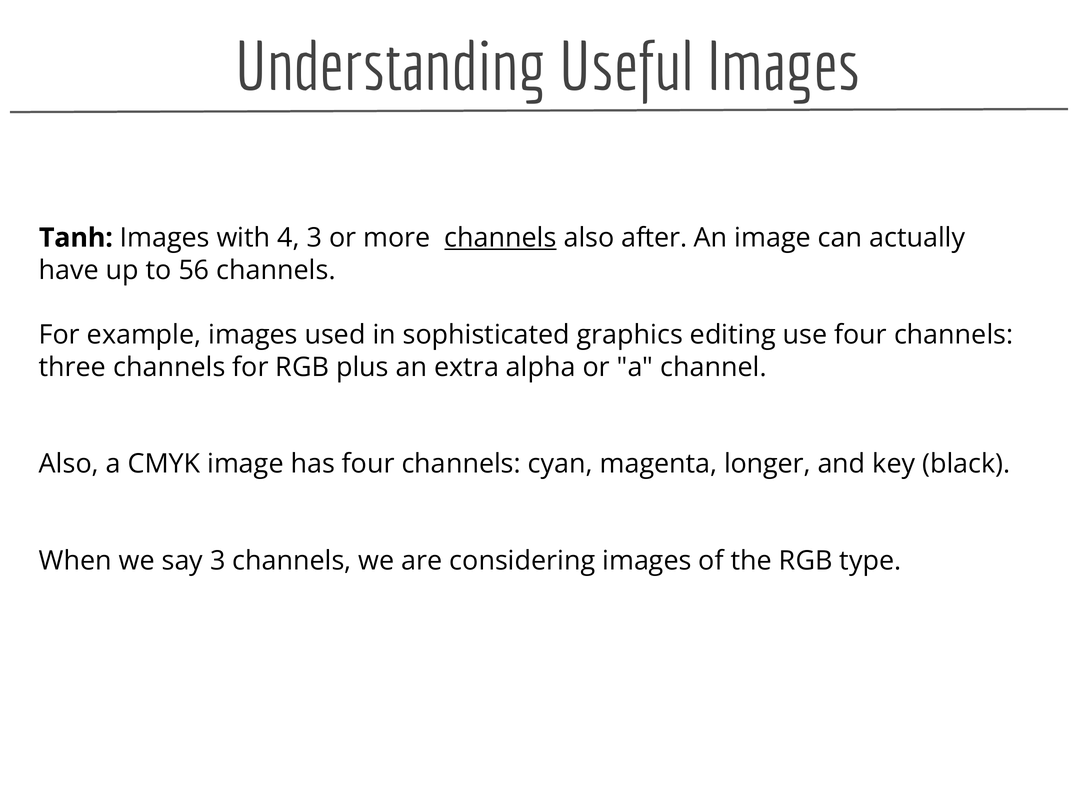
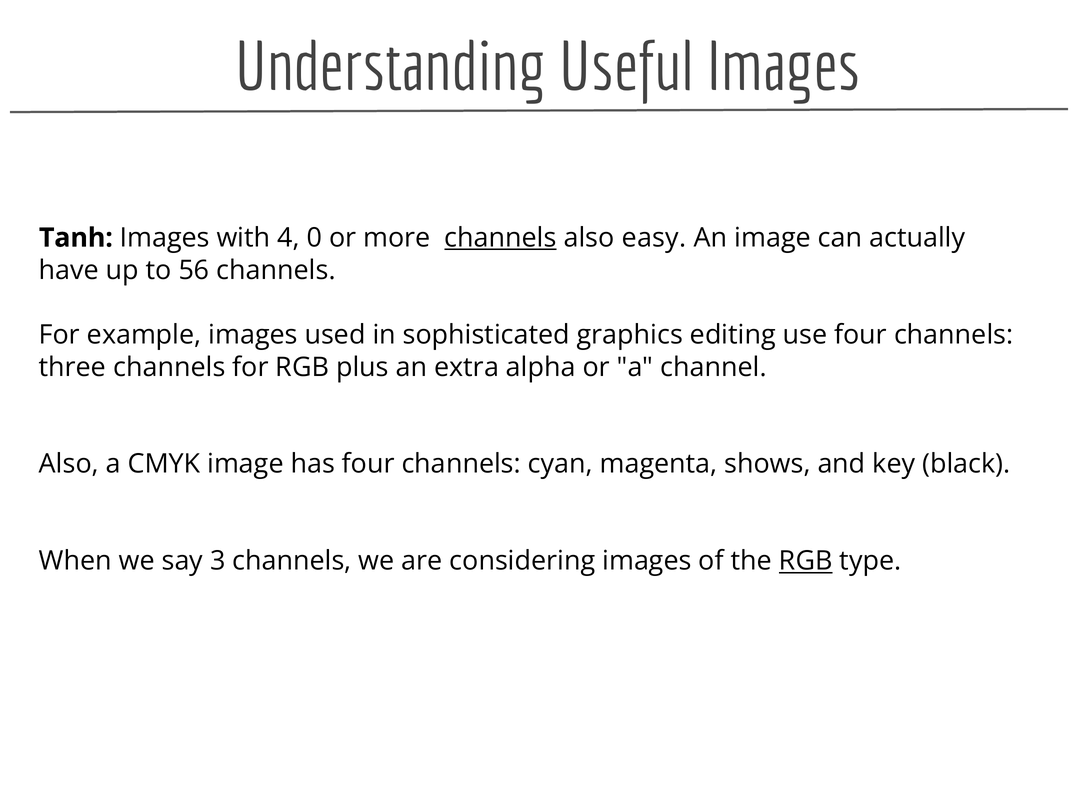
4 3: 3 -> 0 (314, 238)
after: after -> easy (654, 238)
longer: longer -> shows (767, 464)
RGB underline: none -> present (806, 561)
